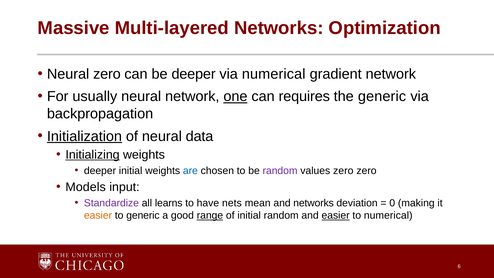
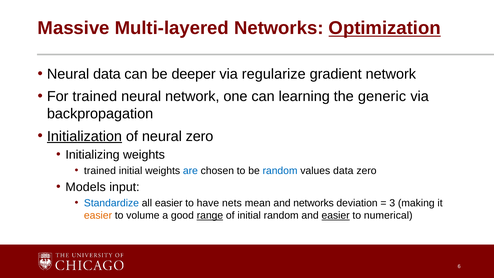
Optimization underline: none -> present (385, 28)
Neural zero: zero -> data (107, 74)
via numerical: numerical -> regularize (274, 74)
For usually: usually -> trained (95, 97)
one underline: present -> none (235, 97)
requires: requires -> learning (304, 97)
neural data: data -> zero (200, 136)
Initializing underline: present -> none (93, 155)
deeper: deeper -> trained (100, 171)
random colour: purple -> blue (280, 171)
values zero: zero -> data (343, 171)
Standardize colour: purple -> blue (111, 203)
all learns: learns -> easier (169, 203)
0: 0 -> 3 (392, 203)
to generic: generic -> volume (143, 215)
